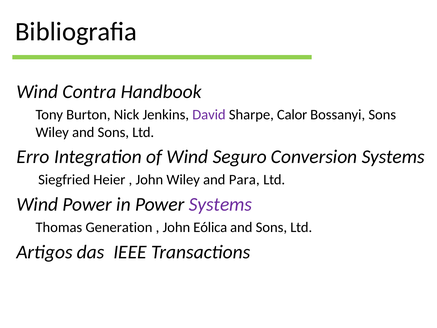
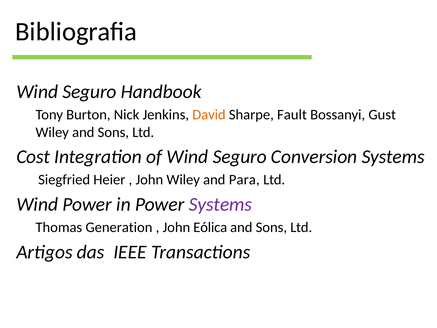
Contra: Contra -> Seguro (90, 92)
David colour: purple -> orange (209, 115)
Calor: Calor -> Fault (292, 115)
Bossanyi Sons: Sons -> Gust (382, 115)
Erro: Erro -> Cost (33, 157)
